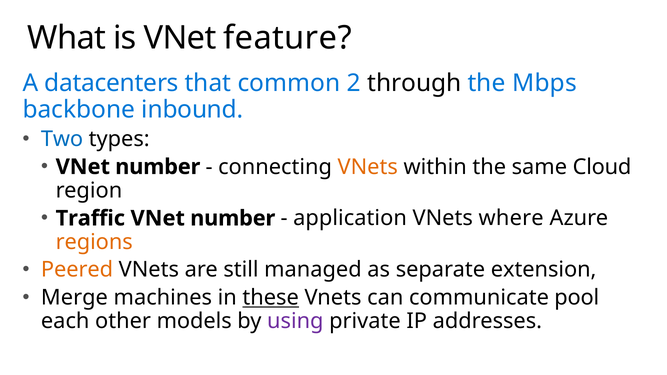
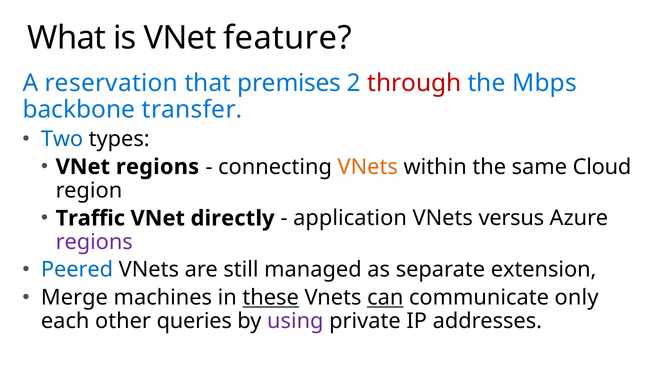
datacenters: datacenters -> reservation (111, 83)
common: common -> premises (289, 83)
through colour: black -> red (414, 83)
inbound: inbound -> transfer (192, 110)
number: number -> regions (158, 167)
number: number -> directly (233, 218)
where: where -> versus (511, 218)
regions colour: orange -> purple (94, 242)
Peered colour: orange -> blue (77, 270)
can underline: none -> present (385, 298)
pool: pool -> only (577, 298)
models: models -> queries (194, 321)
